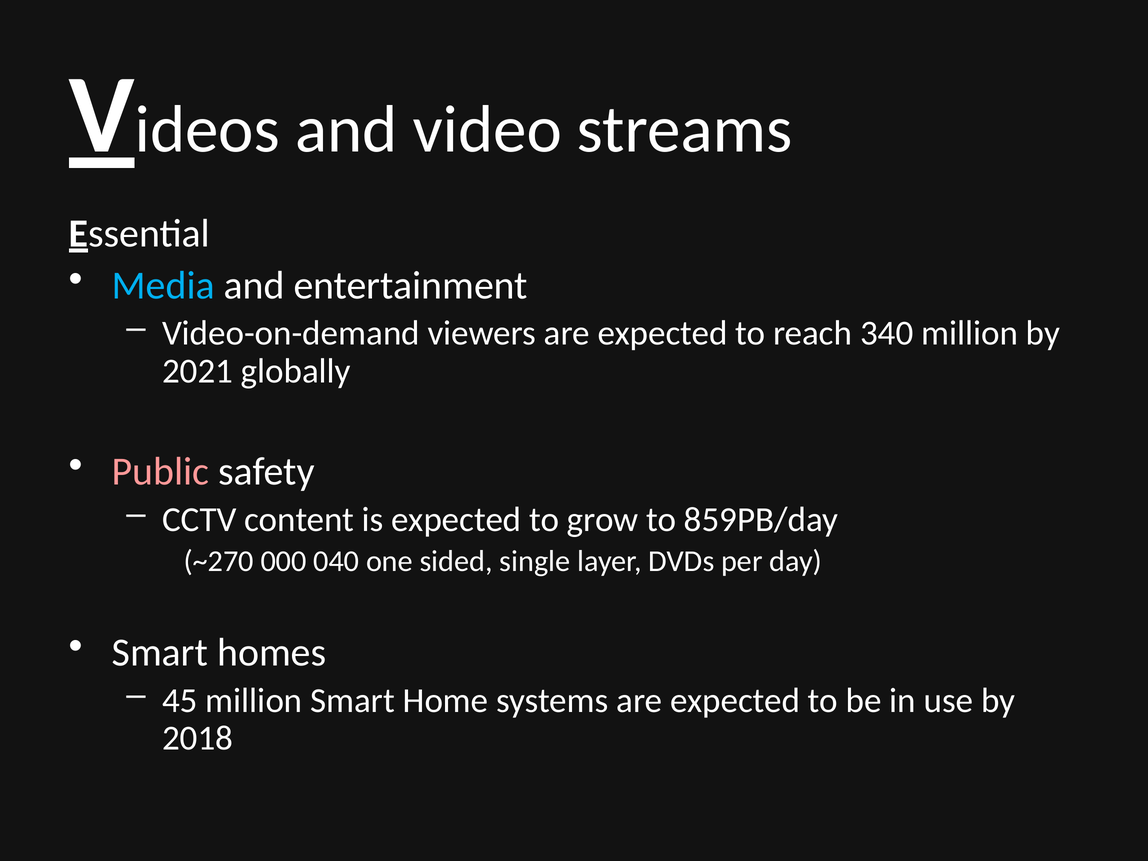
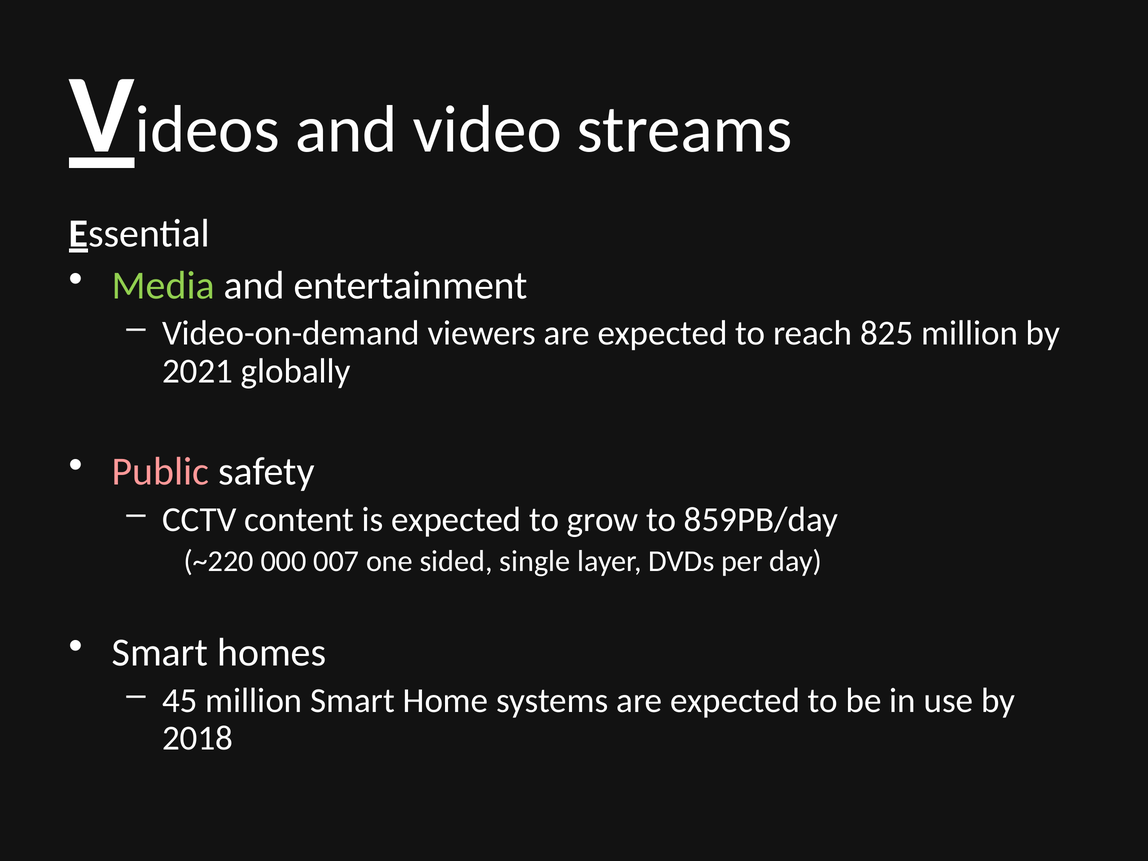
Media colour: light blue -> light green (163, 286)
340: 340 -> 825 (887, 333)
~270: ~270 -> ~220 (219, 561)
040: 040 -> 007 (336, 561)
